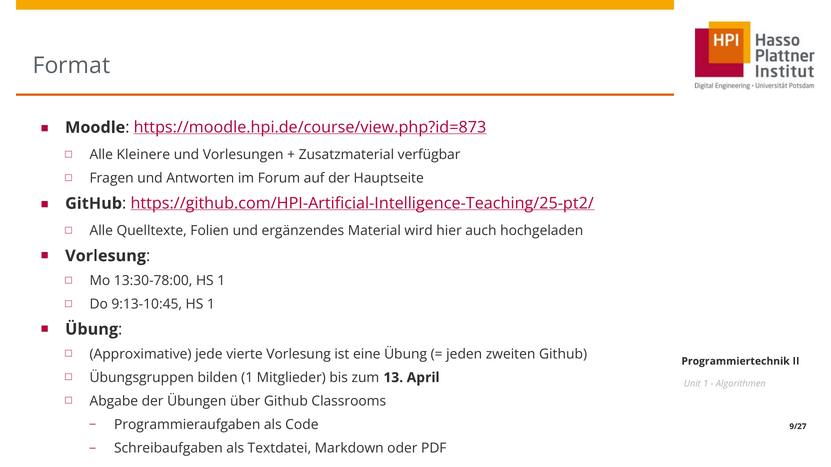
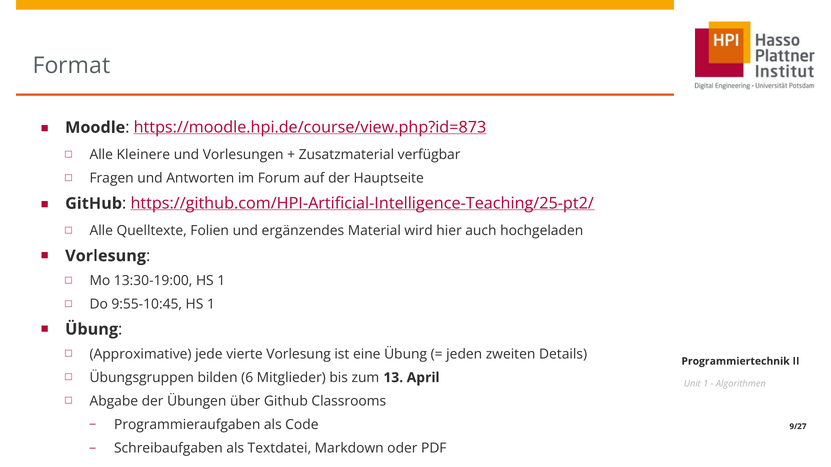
13:30-78:00: 13:30-78:00 -> 13:30-19:00 (153, 281)
9:13-10:45: 9:13-10:45 -> 9:55-10:45 (147, 305)
zweiten Github: Github -> Details (563, 354)
bilden 1: 1 -> 6 (247, 378)
